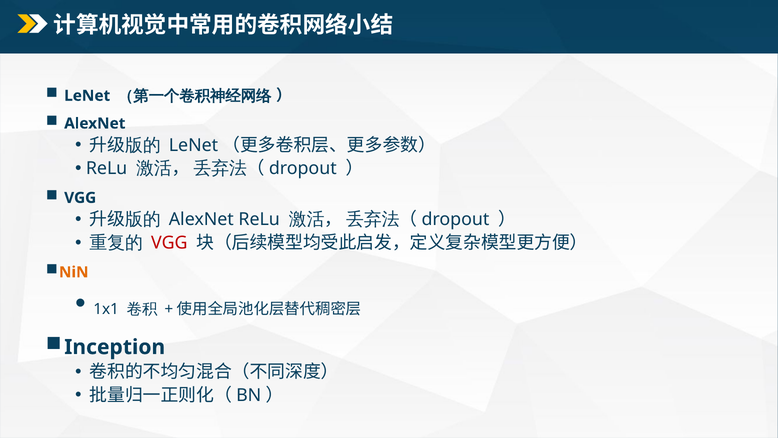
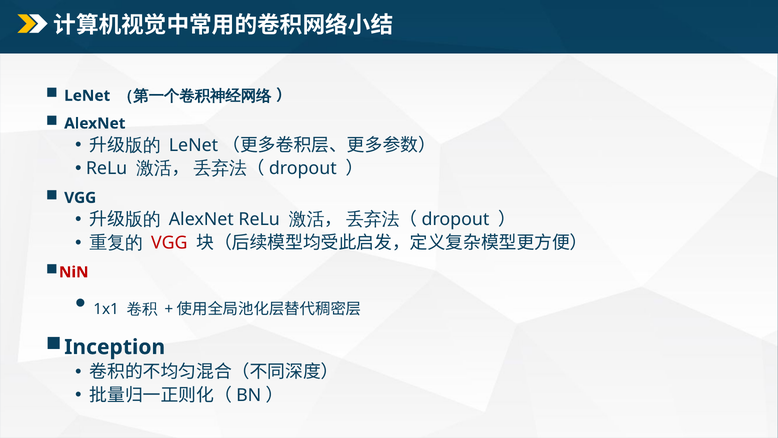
NiN colour: orange -> red (74, 272)
